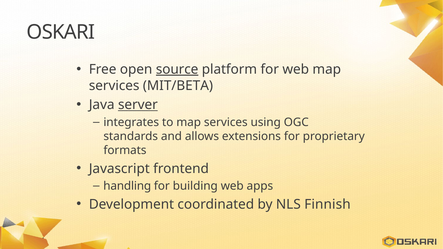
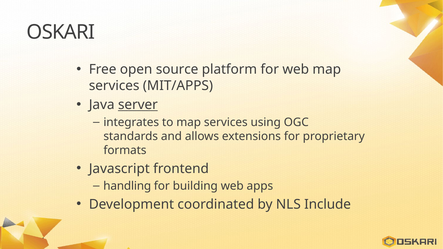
source underline: present -> none (177, 69)
MIT/BETA: MIT/BETA -> MIT/APPS (178, 86)
Finnish: Finnish -> Include (328, 204)
